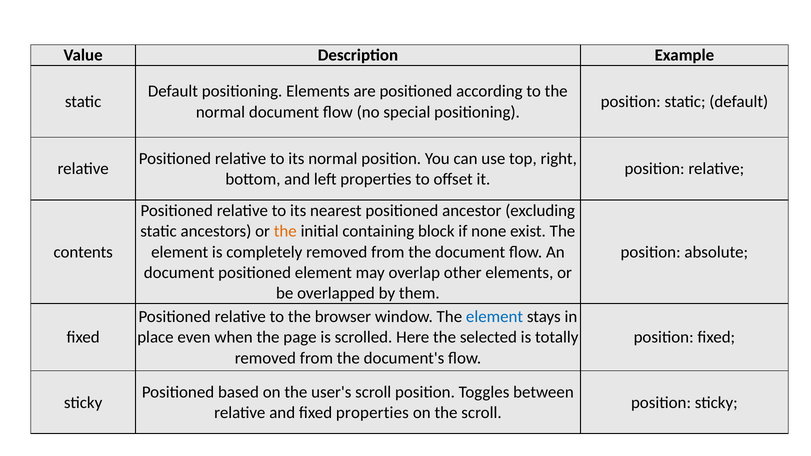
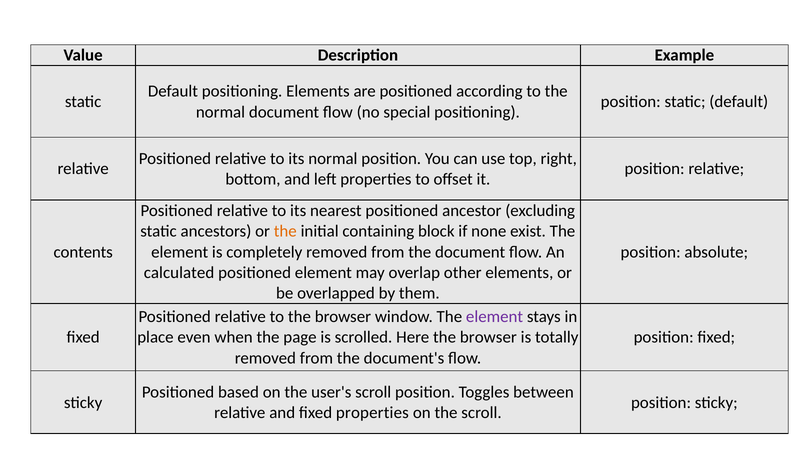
document: document -> calculated (179, 273)
element colour: blue -> purple (495, 317)
Here the selected: selected -> browser (488, 338)
